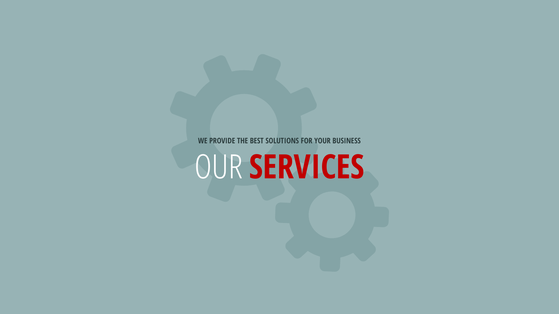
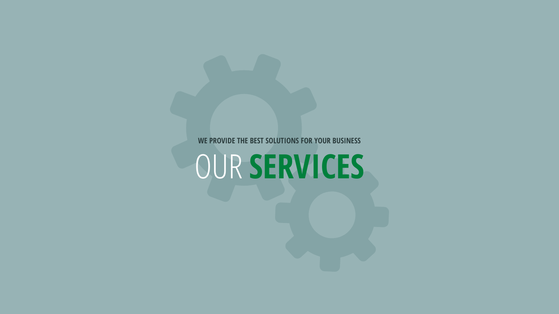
SERVICES colour: red -> green (307, 168)
